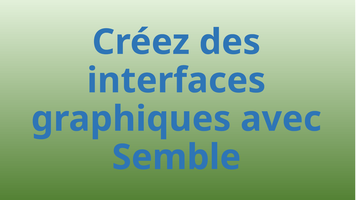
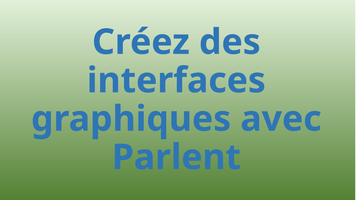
Semble: Semble -> Parlent (176, 158)
